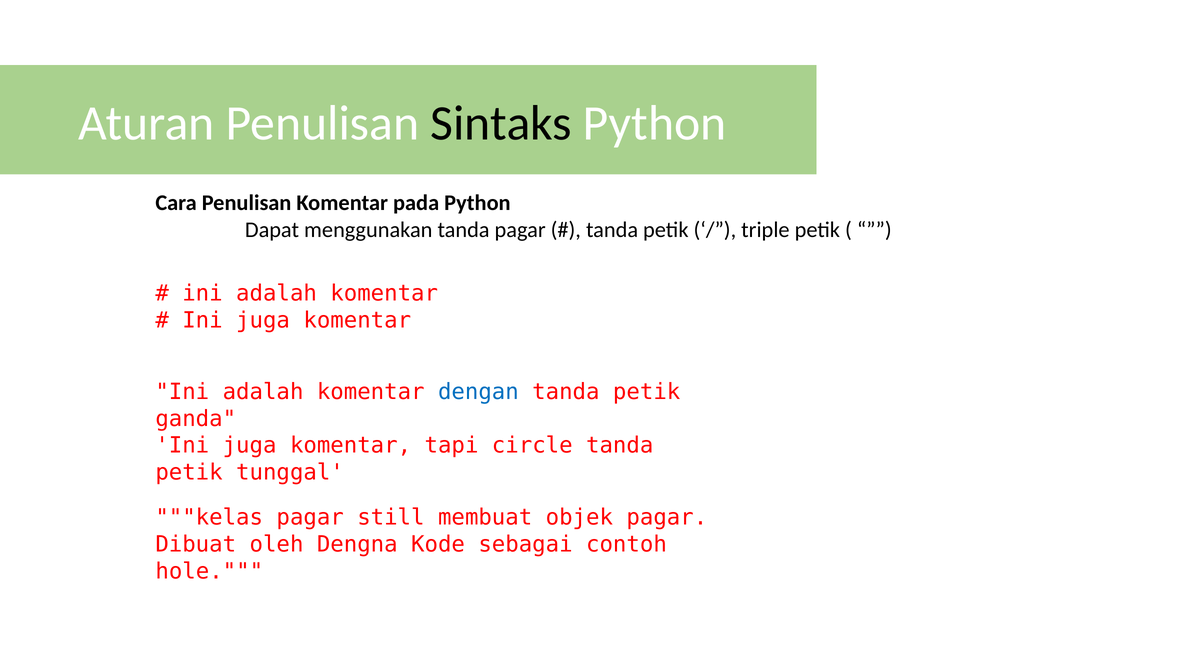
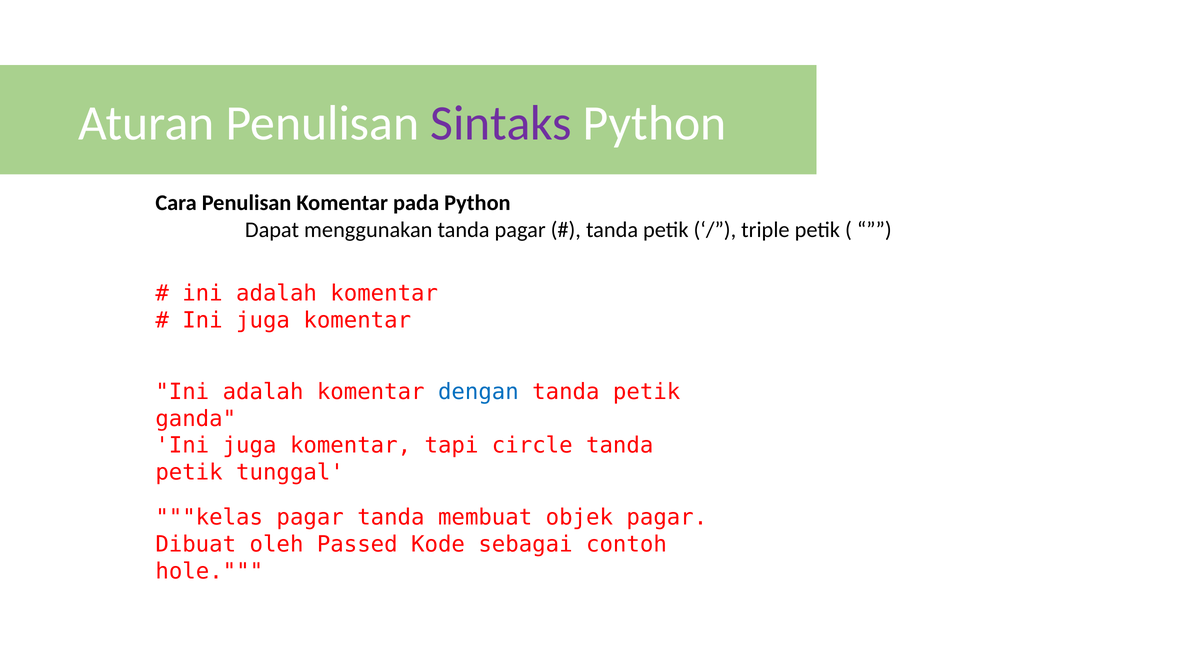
Sintaks colour: black -> purple (501, 123)
pagar still: still -> tanda (391, 518)
Dengna: Dengna -> Passed (357, 544)
